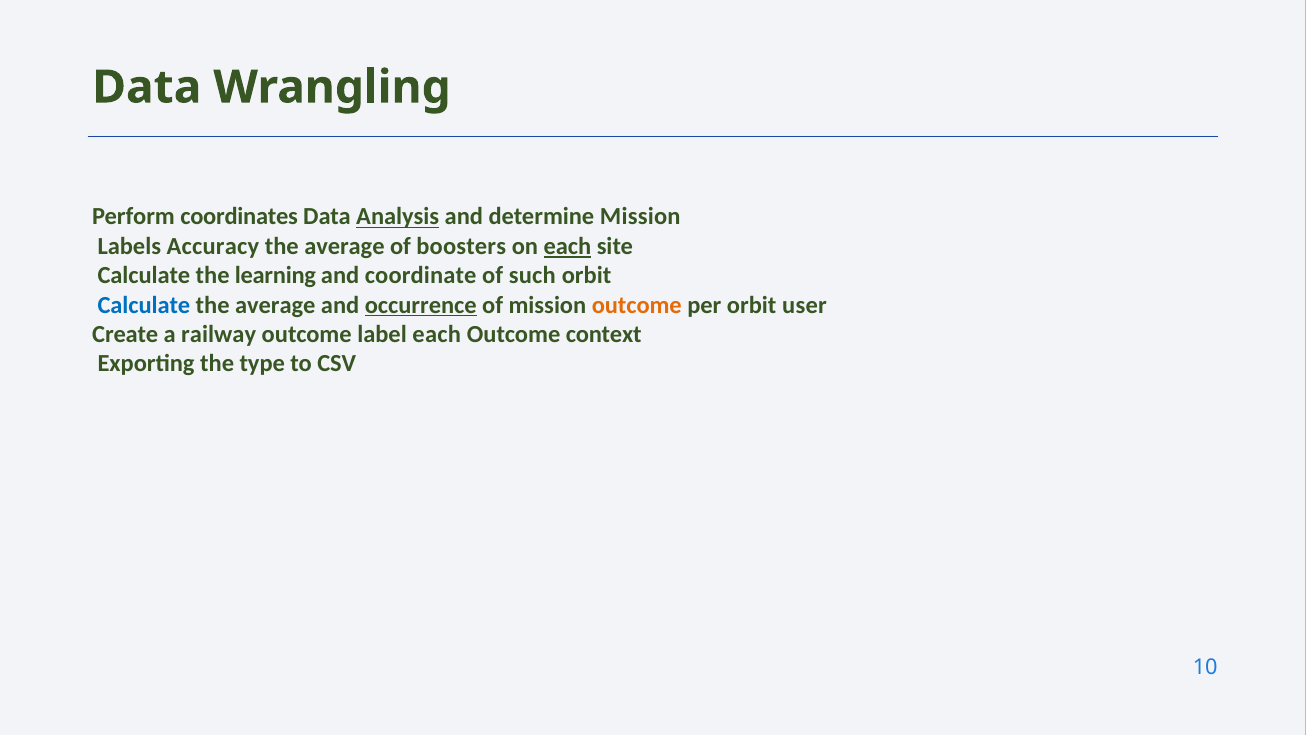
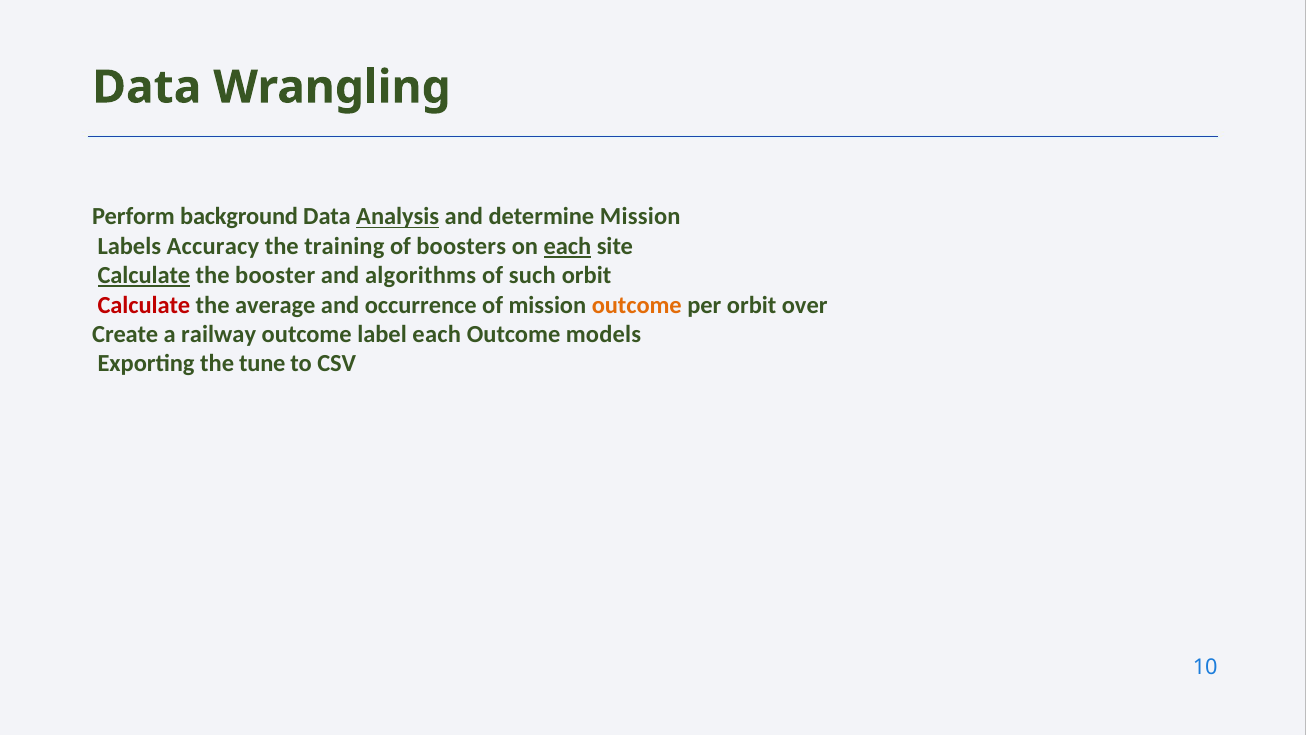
coordinates: coordinates -> background (239, 217)
average: average -> training (344, 246)
Calculate underline: none -> present (144, 276)
learning: learning -> booster (275, 276)
coordinate: coordinate -> algorithms (421, 276)
Calculate colour: blue -> red (144, 305)
occurrence underline: present -> none (421, 305)
user: user -> over (805, 305)
context: context -> models (604, 334)
type: type -> tune (262, 364)
